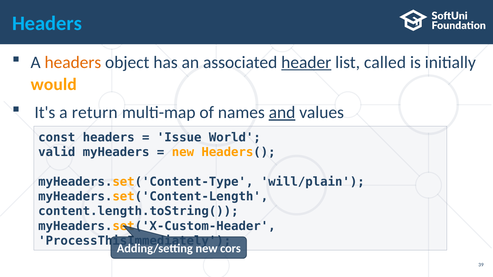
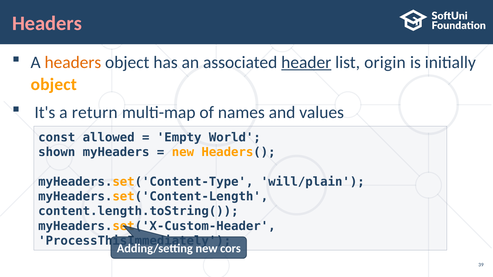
Headers colour: light blue -> pink (47, 23)
called: called -> origin (385, 63)
would: would -> object (54, 85)
and underline: present -> none (282, 113)
const headers: headers -> allowed (109, 138)
Issue: Issue -> Empty (179, 138)
valid: valid -> shown (57, 152)
